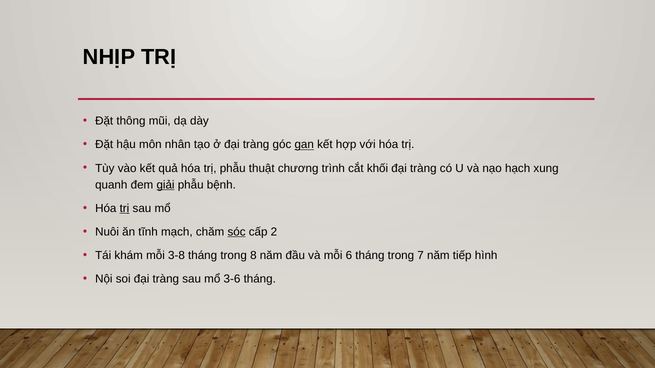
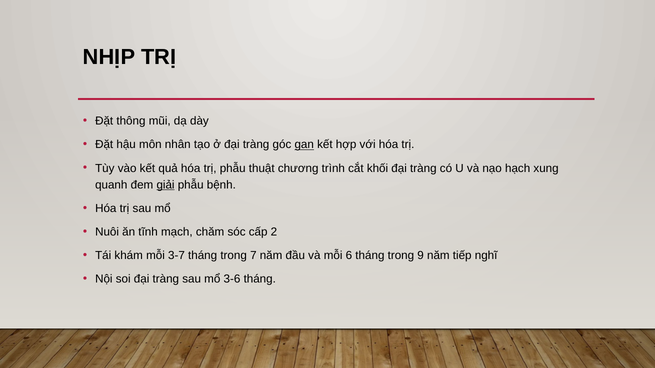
trị underline: present -> none (124, 209)
sóc underline: present -> none (237, 232)
3-8: 3-8 -> 3-7 (176, 256)
8: 8 -> 7 (253, 256)
7: 7 -> 9 (421, 256)
hình: hình -> nghĩ (486, 256)
